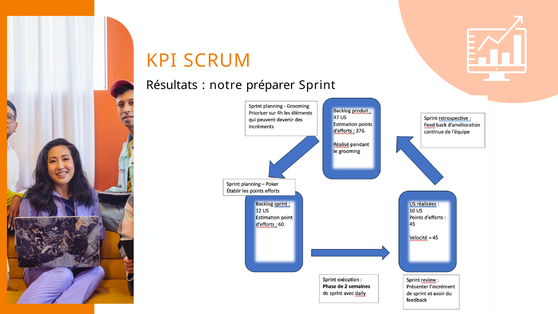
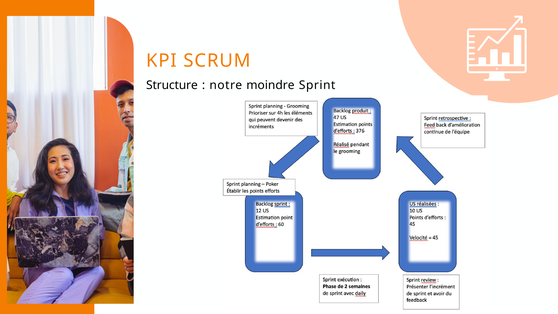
Résultats: Résultats -> Structure (172, 85)
préparer: préparer -> moindre (270, 85)
